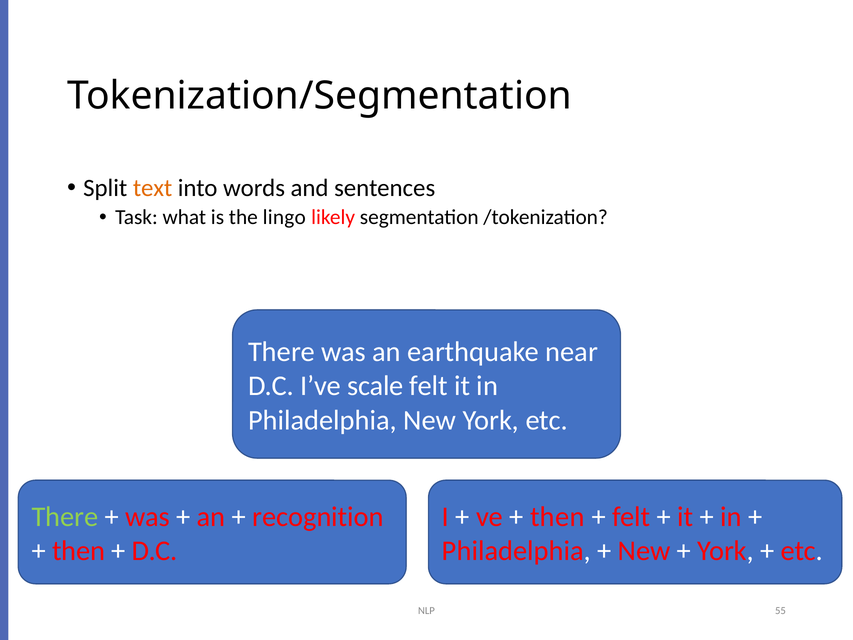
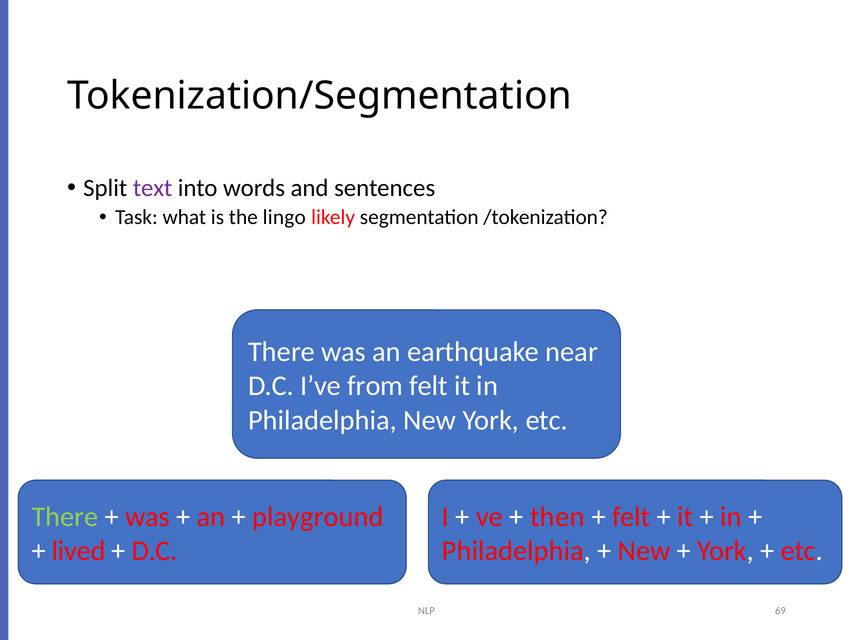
text colour: orange -> purple (153, 188)
scale: scale -> from (375, 386)
recognition: recognition -> playground (318, 517)
then: then -> lived (79, 551)
55: 55 -> 69 (780, 611)
